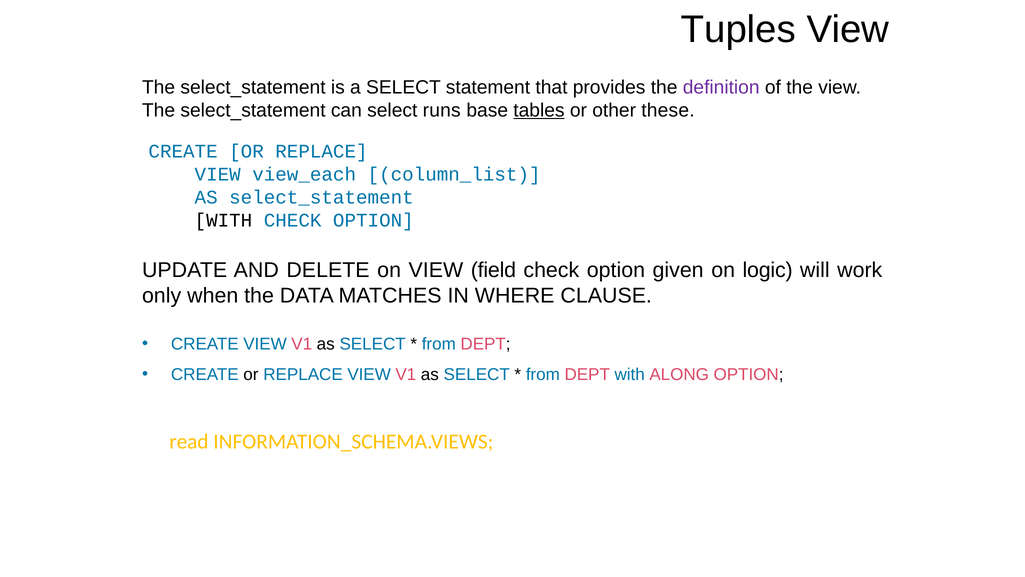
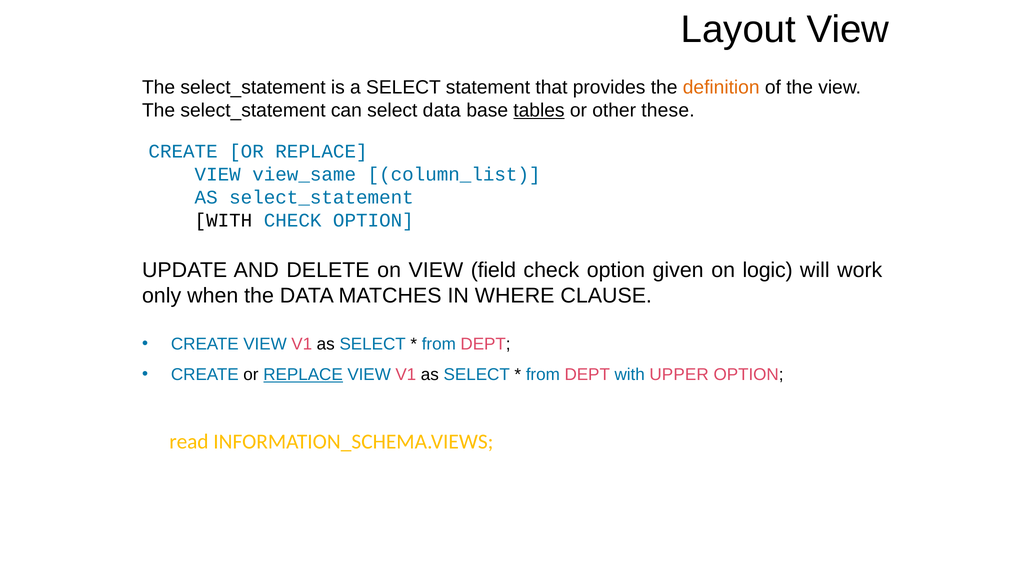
Tuples: Tuples -> Layout (738, 30)
definition colour: purple -> orange (721, 87)
select runs: runs -> data (442, 110)
view_each: view_each -> view_same (304, 174)
REPLACE underline: none -> present (303, 375)
ALONG: ALONG -> UPPER (679, 375)
